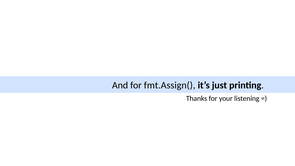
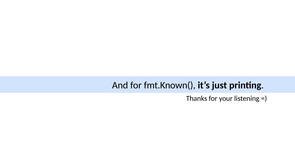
fmt.Assign(: fmt.Assign( -> fmt.Known( (170, 85)
